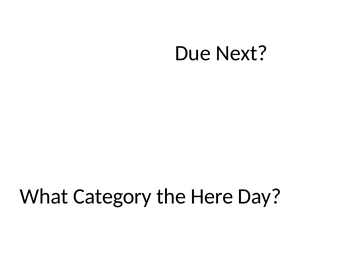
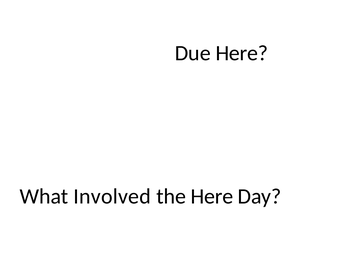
Due Next: Next -> Here (242, 53)
Category: Category -> Involved (112, 197)
